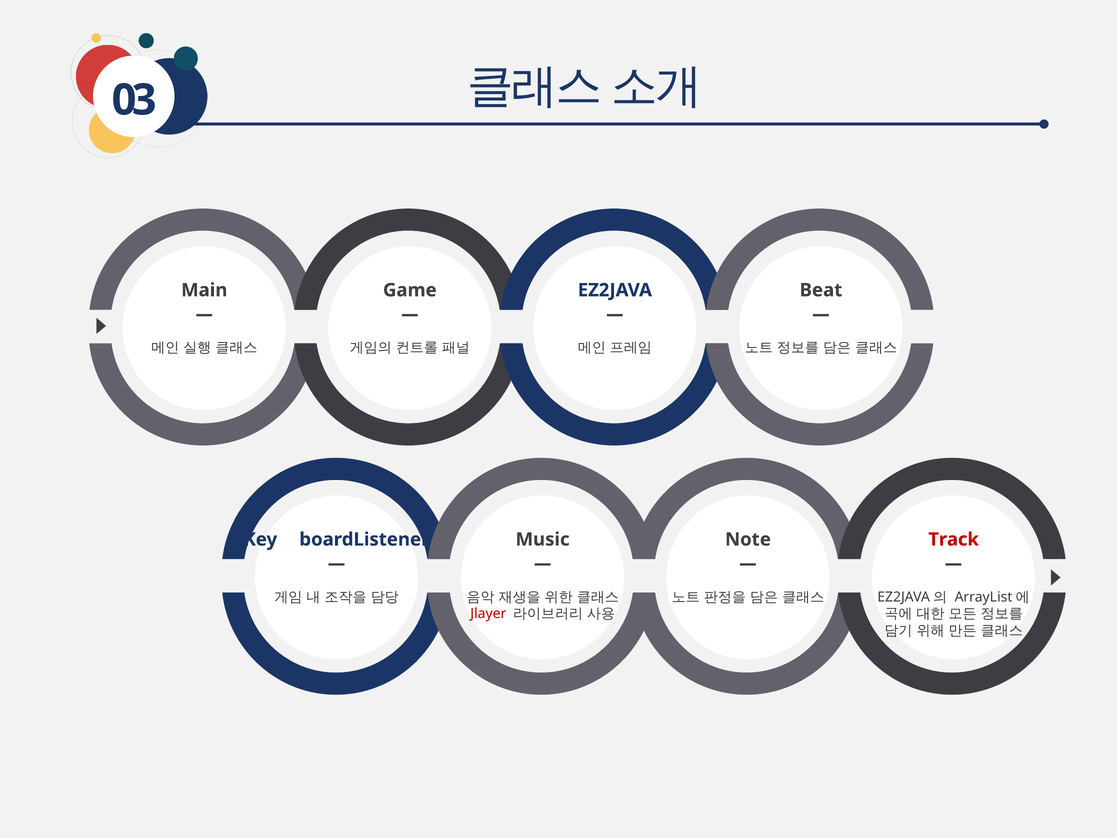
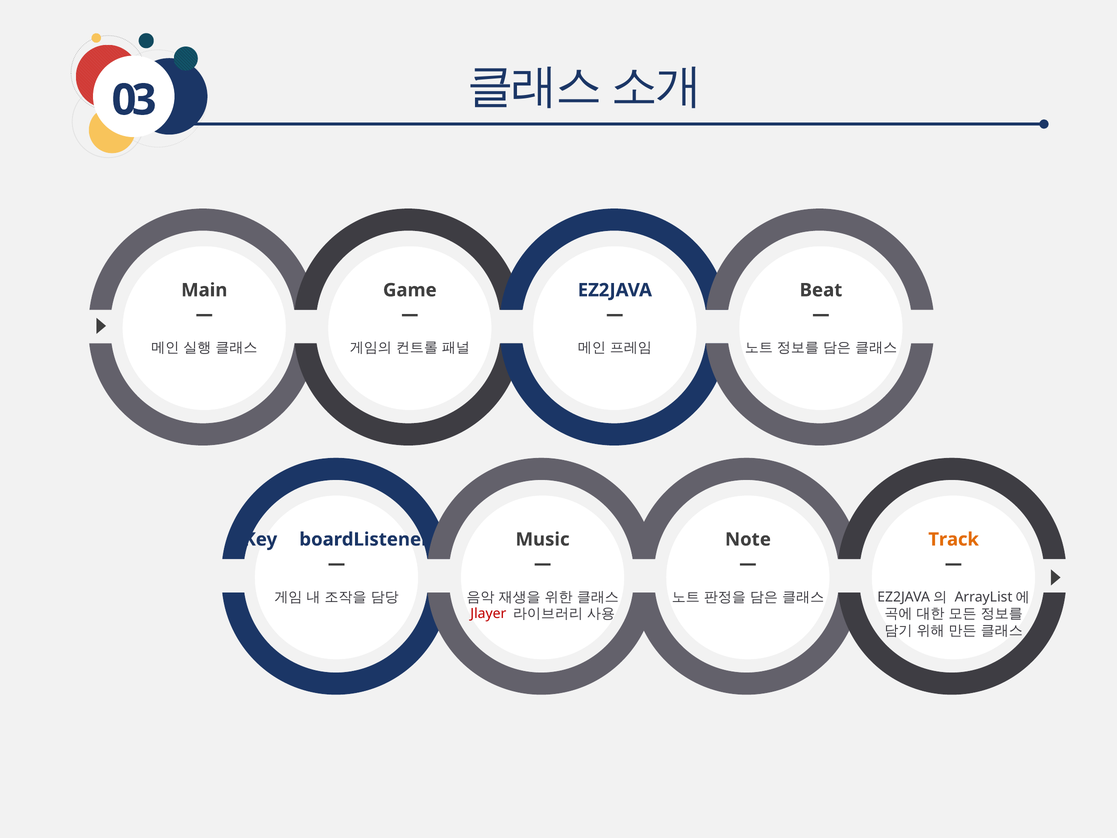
Track colour: red -> orange (954, 539)
